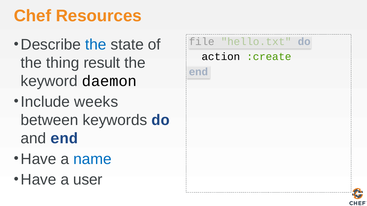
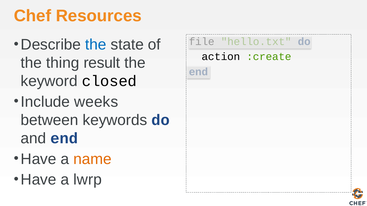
daemon: daemon -> closed (109, 81)
name colour: blue -> orange (92, 159)
user: user -> lwrp (88, 180)
